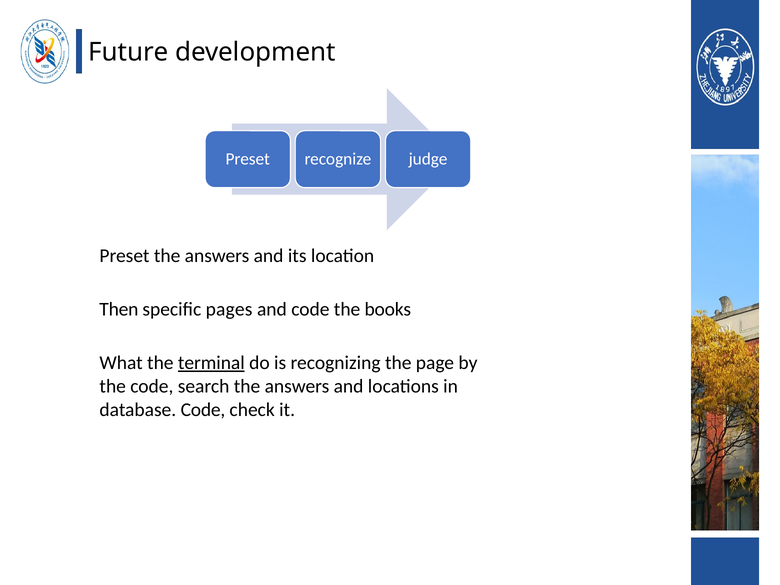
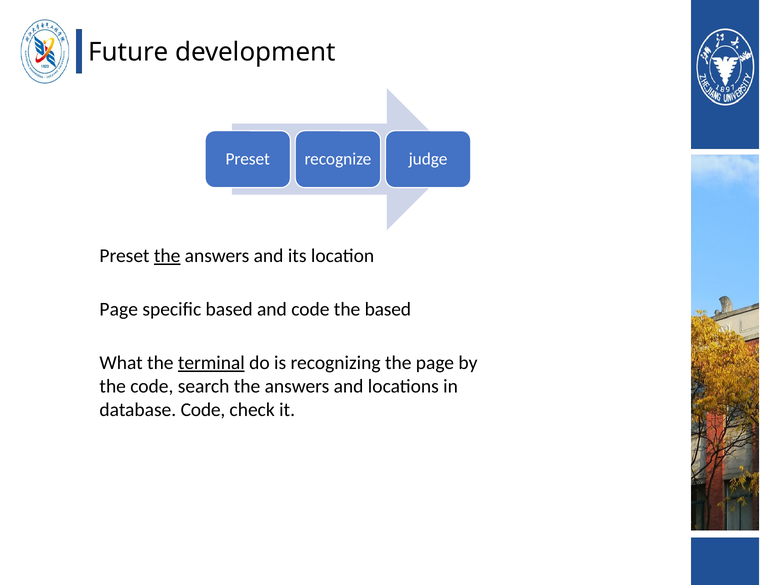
the underline: none -> present (167, 256)
Then: Then -> Page (119, 309)
specific pages: pages -> based (229, 309)
the books: books -> based (388, 309)
